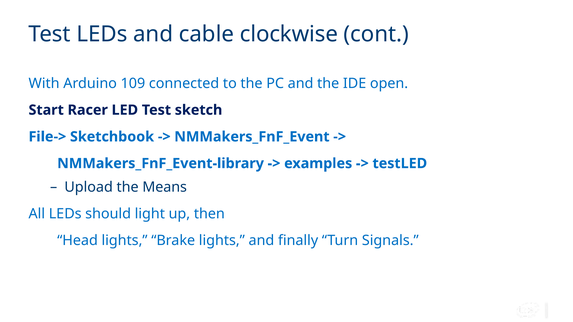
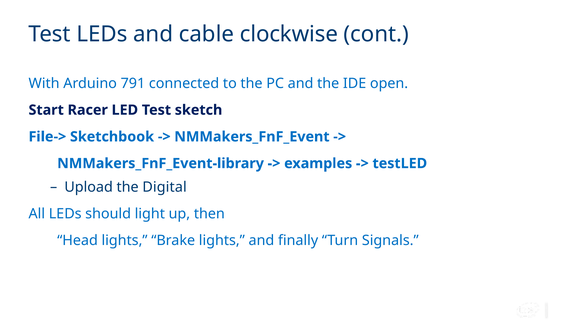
109: 109 -> 791 (133, 83)
Means: Means -> Digital (165, 187)
